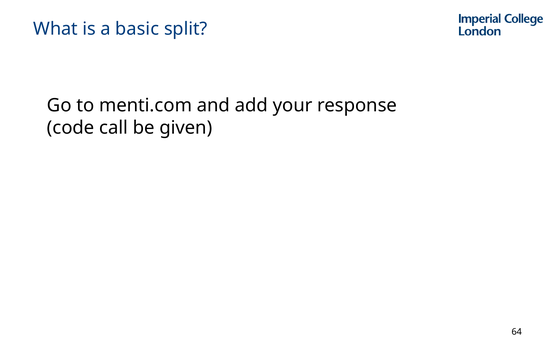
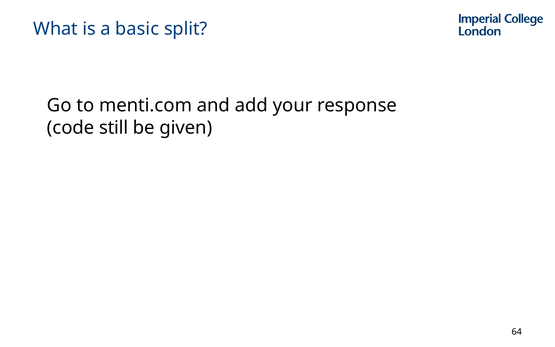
call: call -> still (114, 128)
